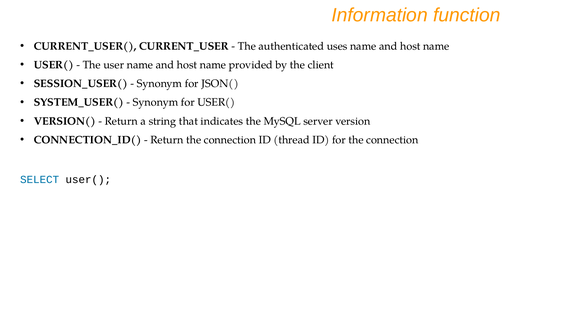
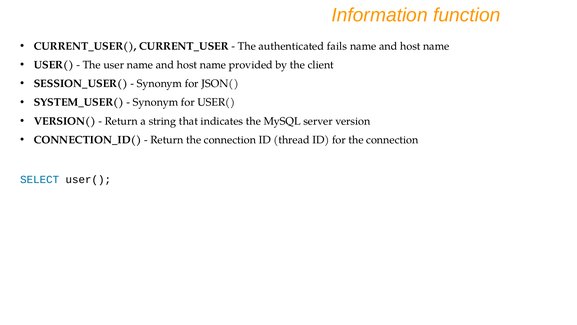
uses: uses -> fails (337, 46)
